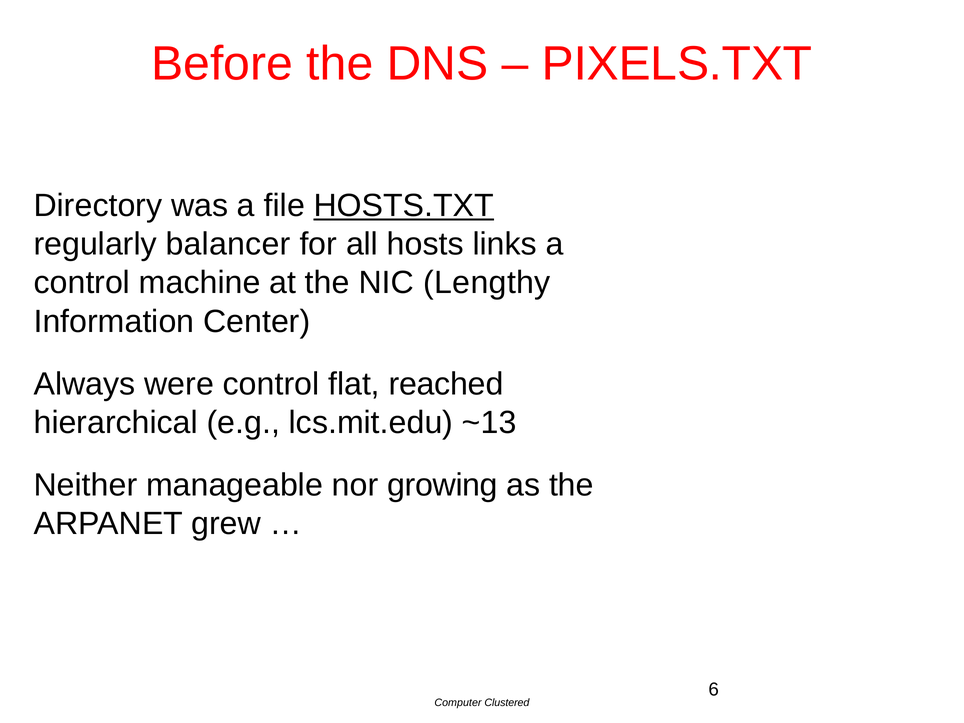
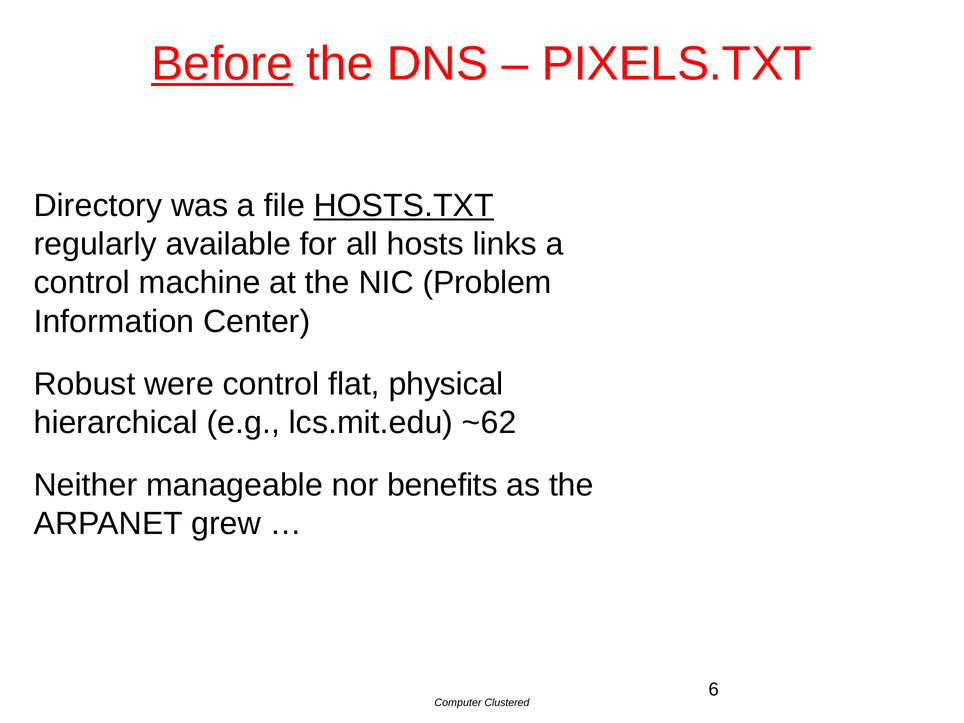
Before underline: none -> present (222, 64)
balancer: balancer -> available (228, 244)
Lengthy: Lengthy -> Problem (487, 283)
Always: Always -> Robust (85, 384)
reached: reached -> physical (446, 384)
~13: ~13 -> ~62 (489, 423)
growing: growing -> benefits (442, 485)
